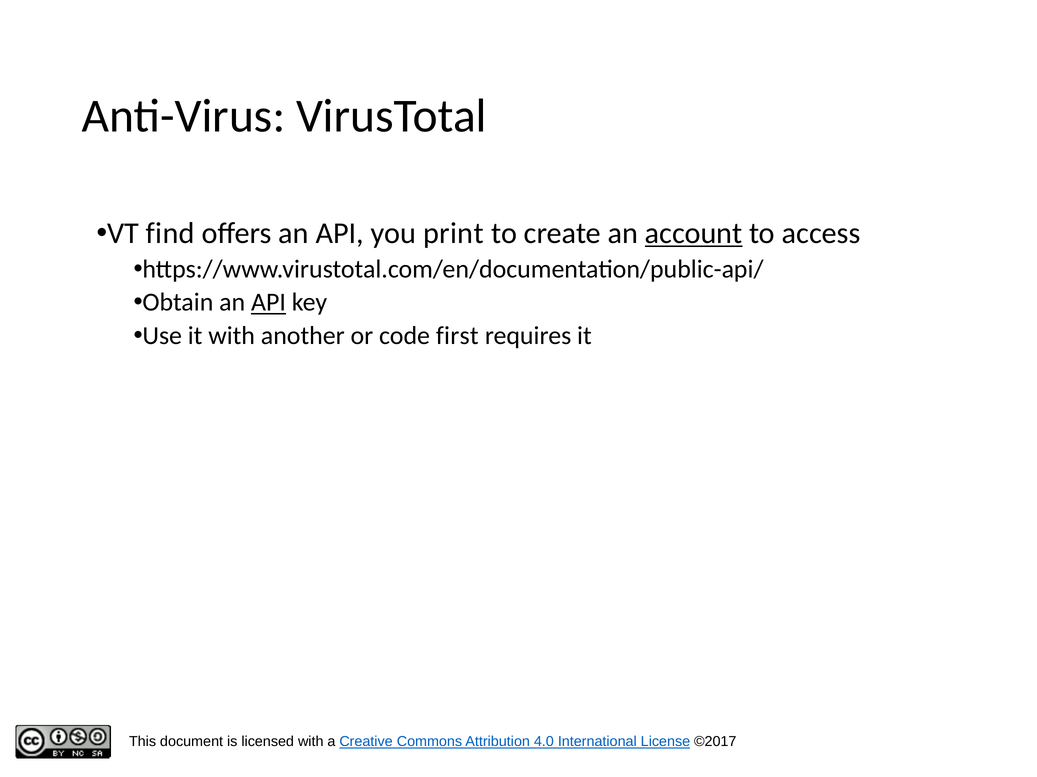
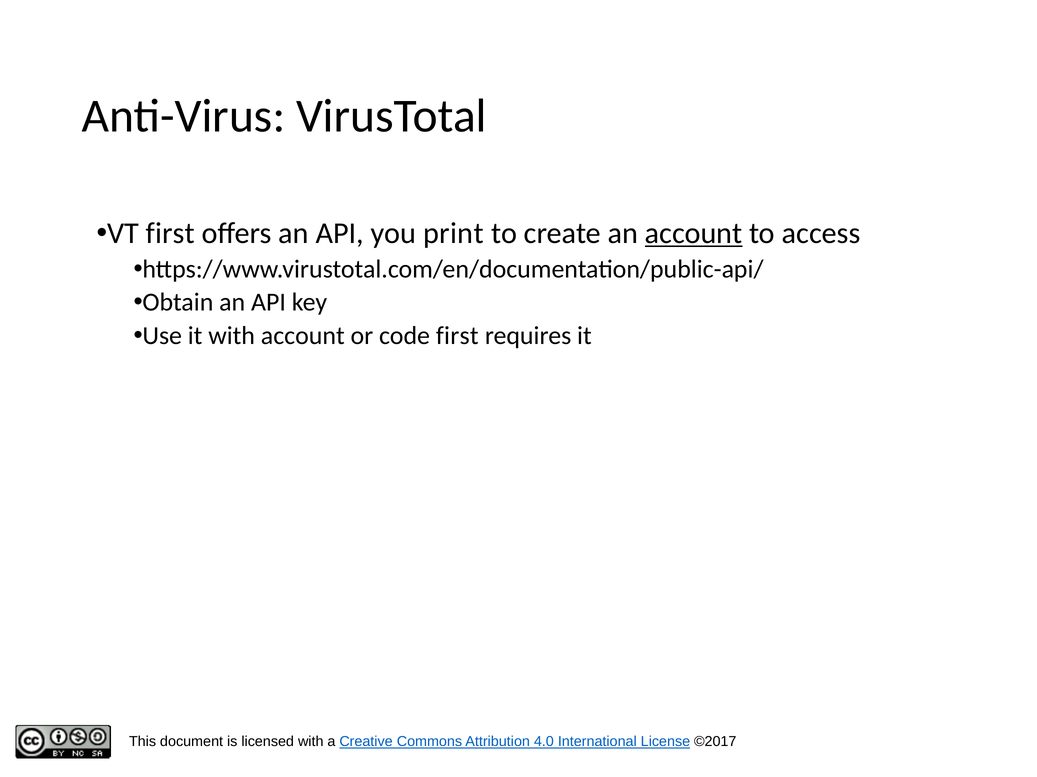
VT find: find -> first (170, 234)
API underline: present -> none (269, 303)
with another: another -> account (303, 336)
